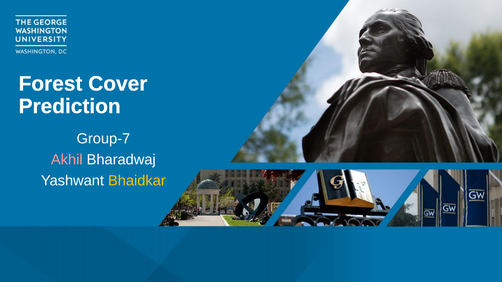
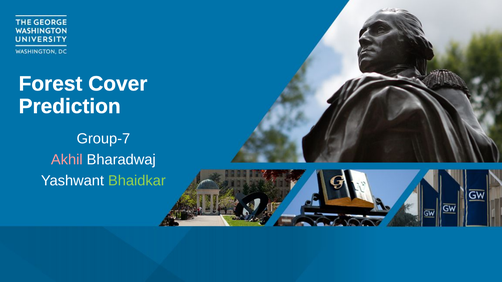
Bhaidkar colour: yellow -> light green (137, 181)
